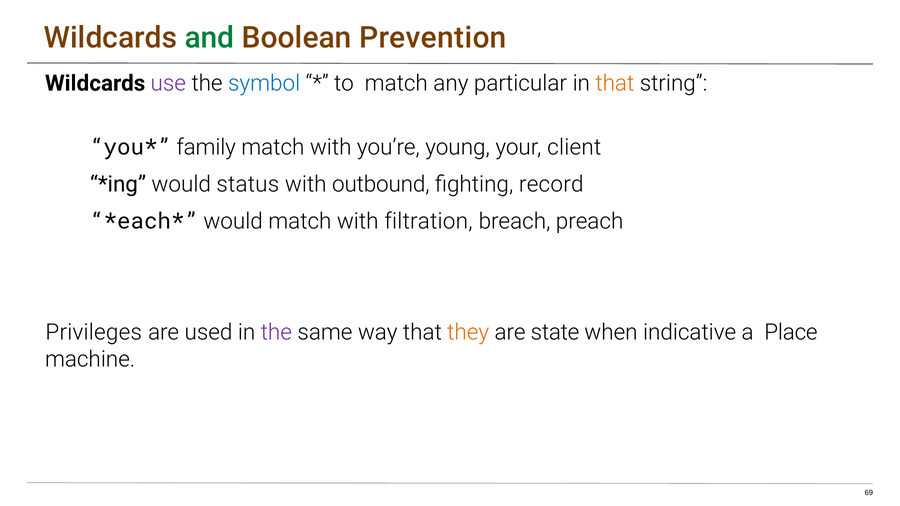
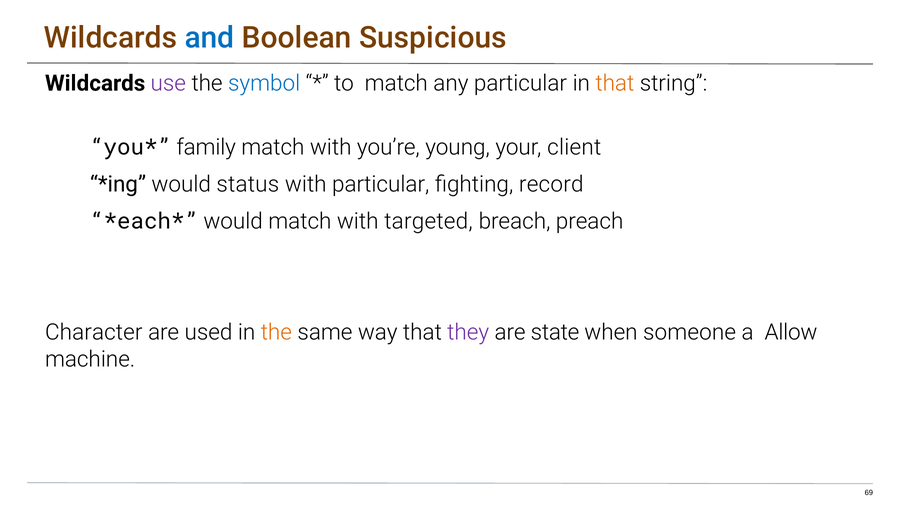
and colour: green -> blue (209, 38)
Prevention: Prevention -> Suspicious (433, 38)
with outbound: outbound -> particular (381, 184)
filtration: filtration -> targeted (429, 221)
Privileges: Privileges -> Character (94, 332)
the colour: purple -> orange (276, 332)
they colour: orange -> purple (468, 332)
indicative: indicative -> someone (690, 332)
Place: Place -> Allow (791, 332)
